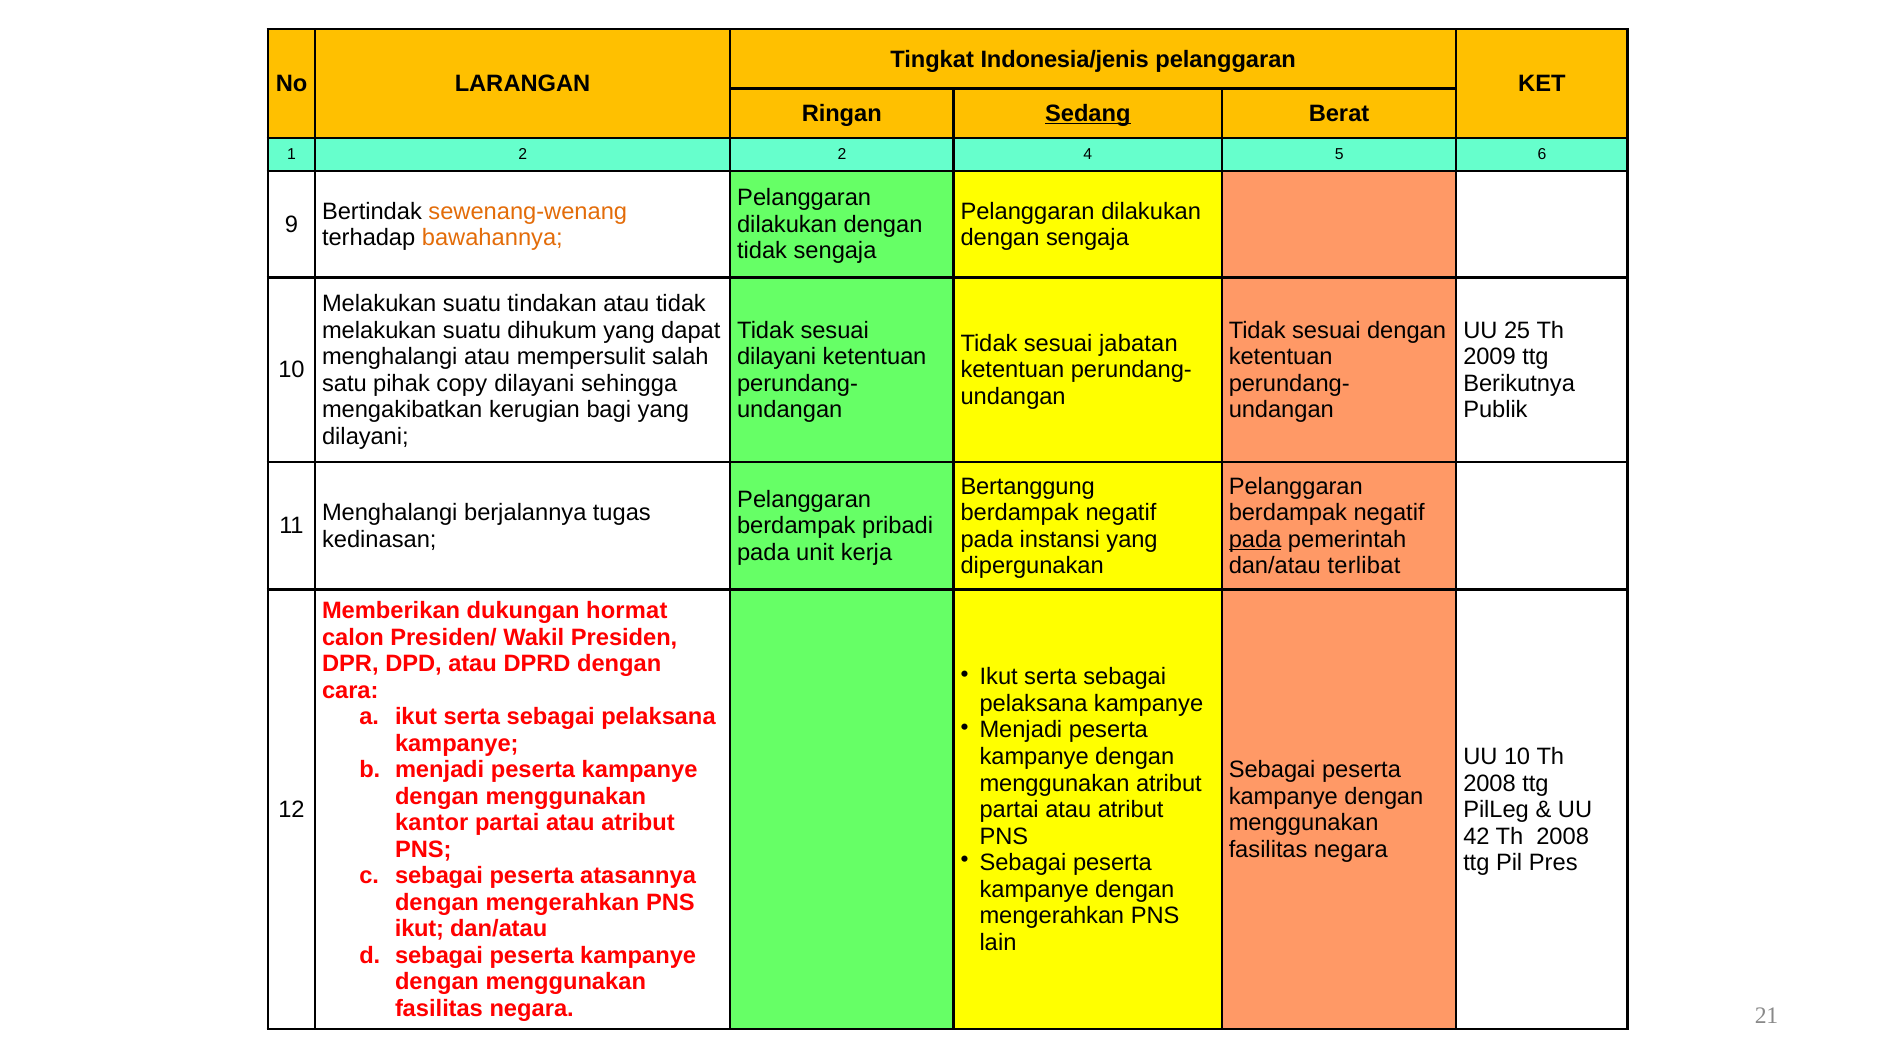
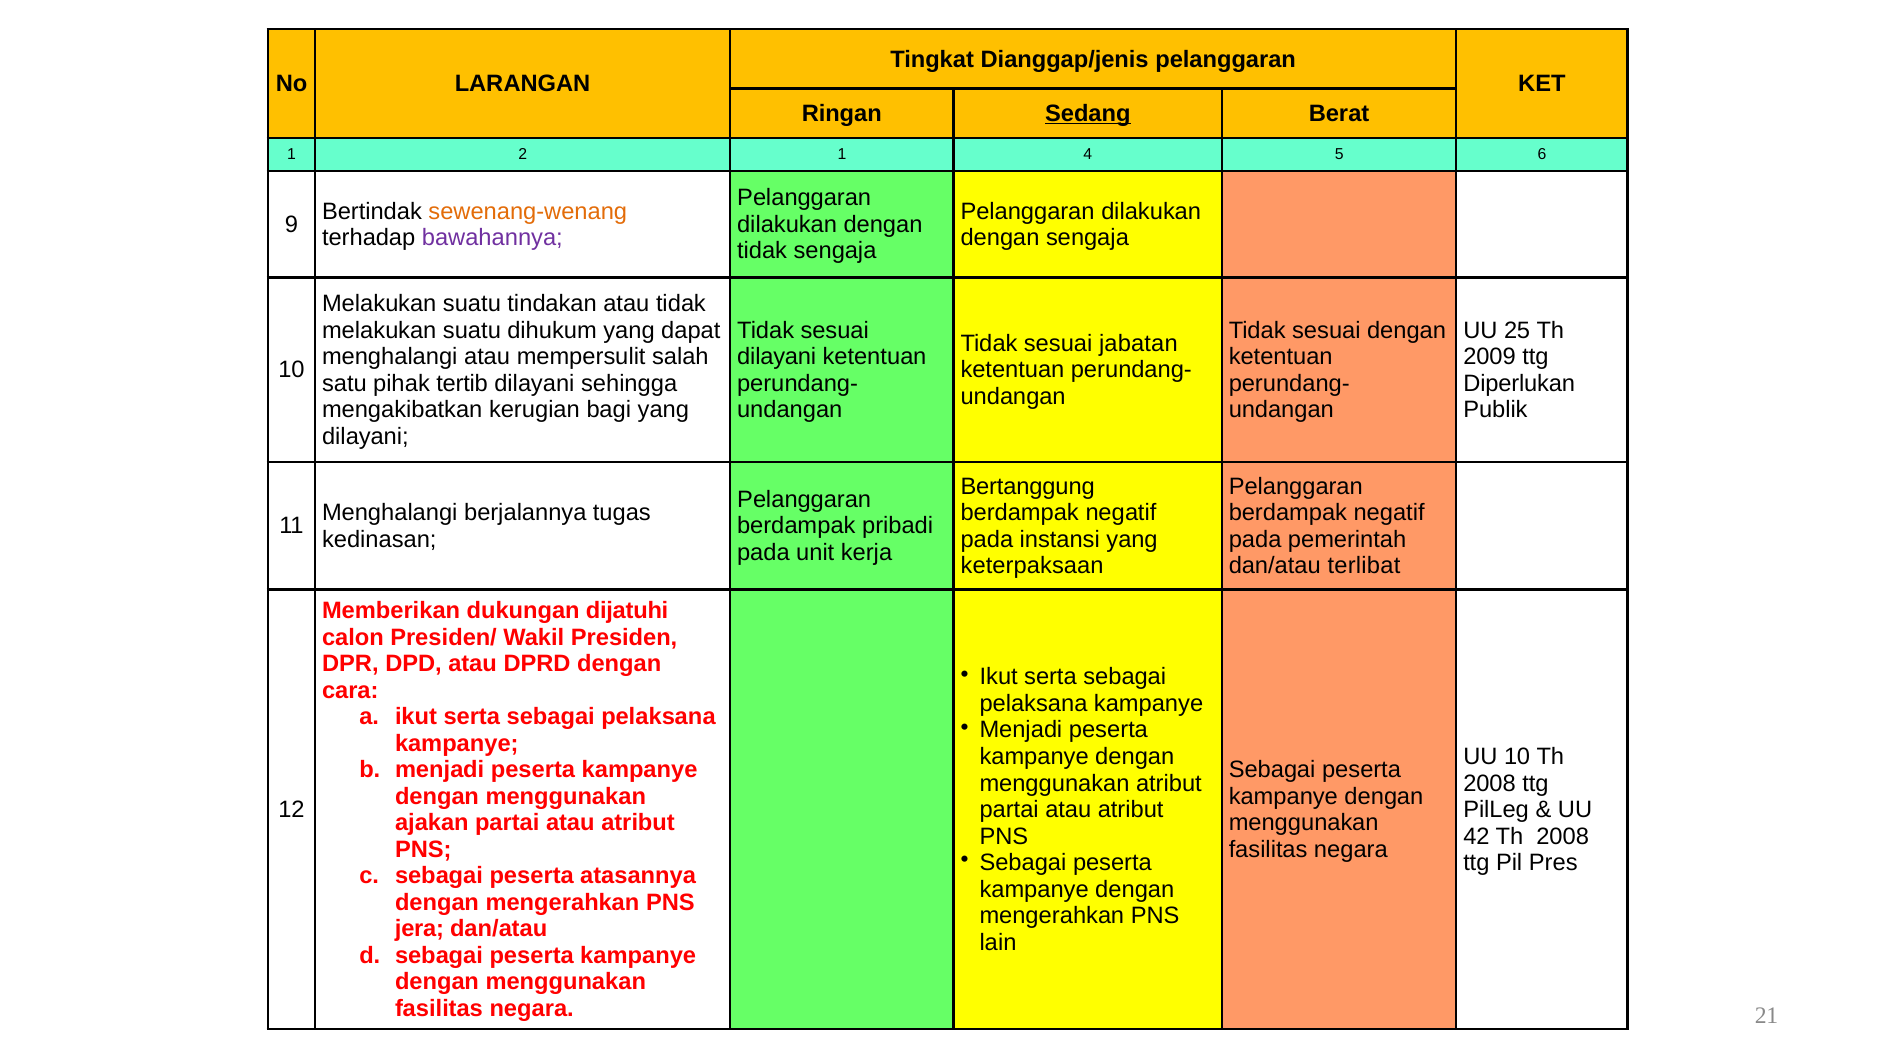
Indonesia/jenis: Indonesia/jenis -> Dianggap/jenis (1065, 59)
2 2: 2 -> 1 (842, 155)
bawahannya colour: orange -> purple (492, 238)
copy: copy -> tertib (462, 383)
Berikutnya: Berikutnya -> Diperlukan (1519, 383)
pada underline: present -> none (1255, 539)
dipergunakan: dipergunakan -> keterpaksaan (1032, 566)
hormat: hormat -> dijatuhi (627, 611)
kantor: kantor -> ajakan (432, 823)
ikut: ikut -> jera (419, 929)
